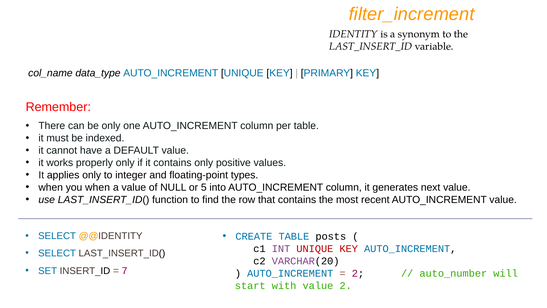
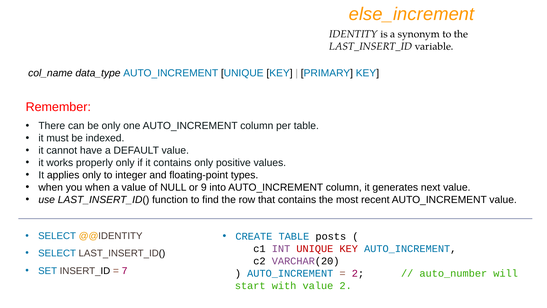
filter_increment: filter_increment -> else_increment (412, 14)
5: 5 -> 9 (204, 187)
